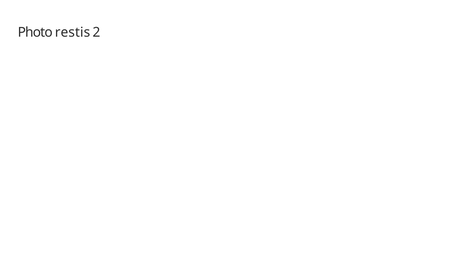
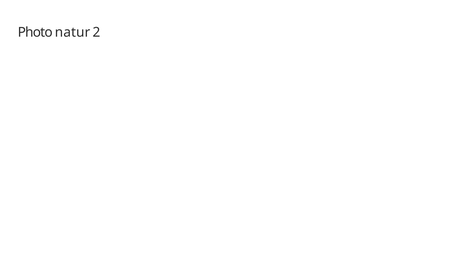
restis: restis -> natur (73, 32)
